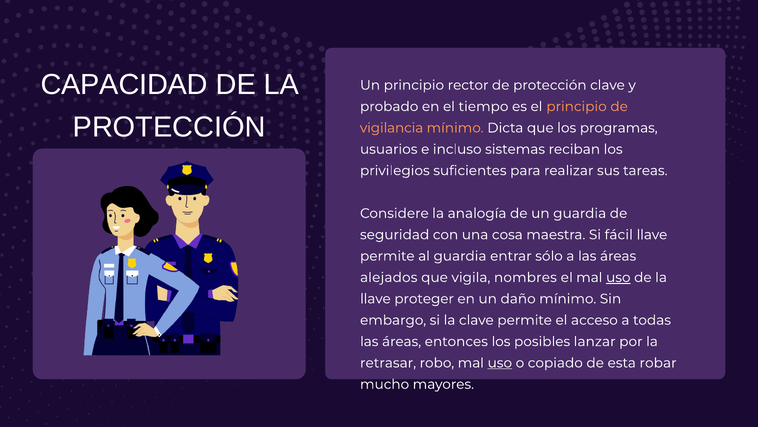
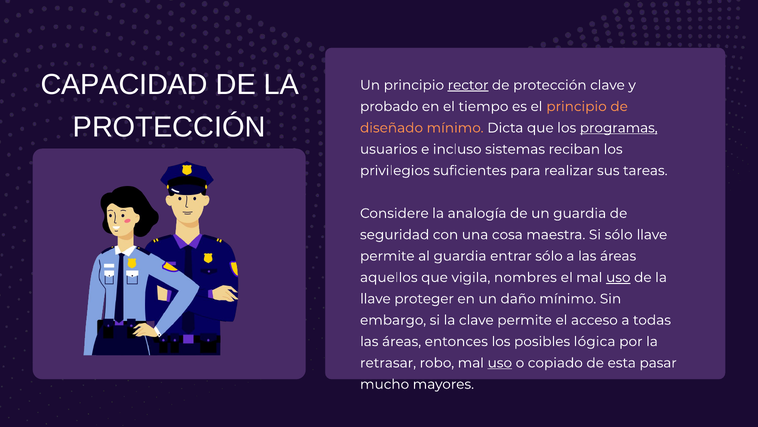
rector underline: none -> present (468, 85)
vigilancia: vigilancia -> diseñado (392, 128)
programas underline: none -> present (619, 128)
Si fácil: fácil -> sólo (619, 234)
alejados: alejados -> aquellos (389, 277)
lanzar: lanzar -> lógica (595, 341)
robar: robar -> pasar (658, 362)
